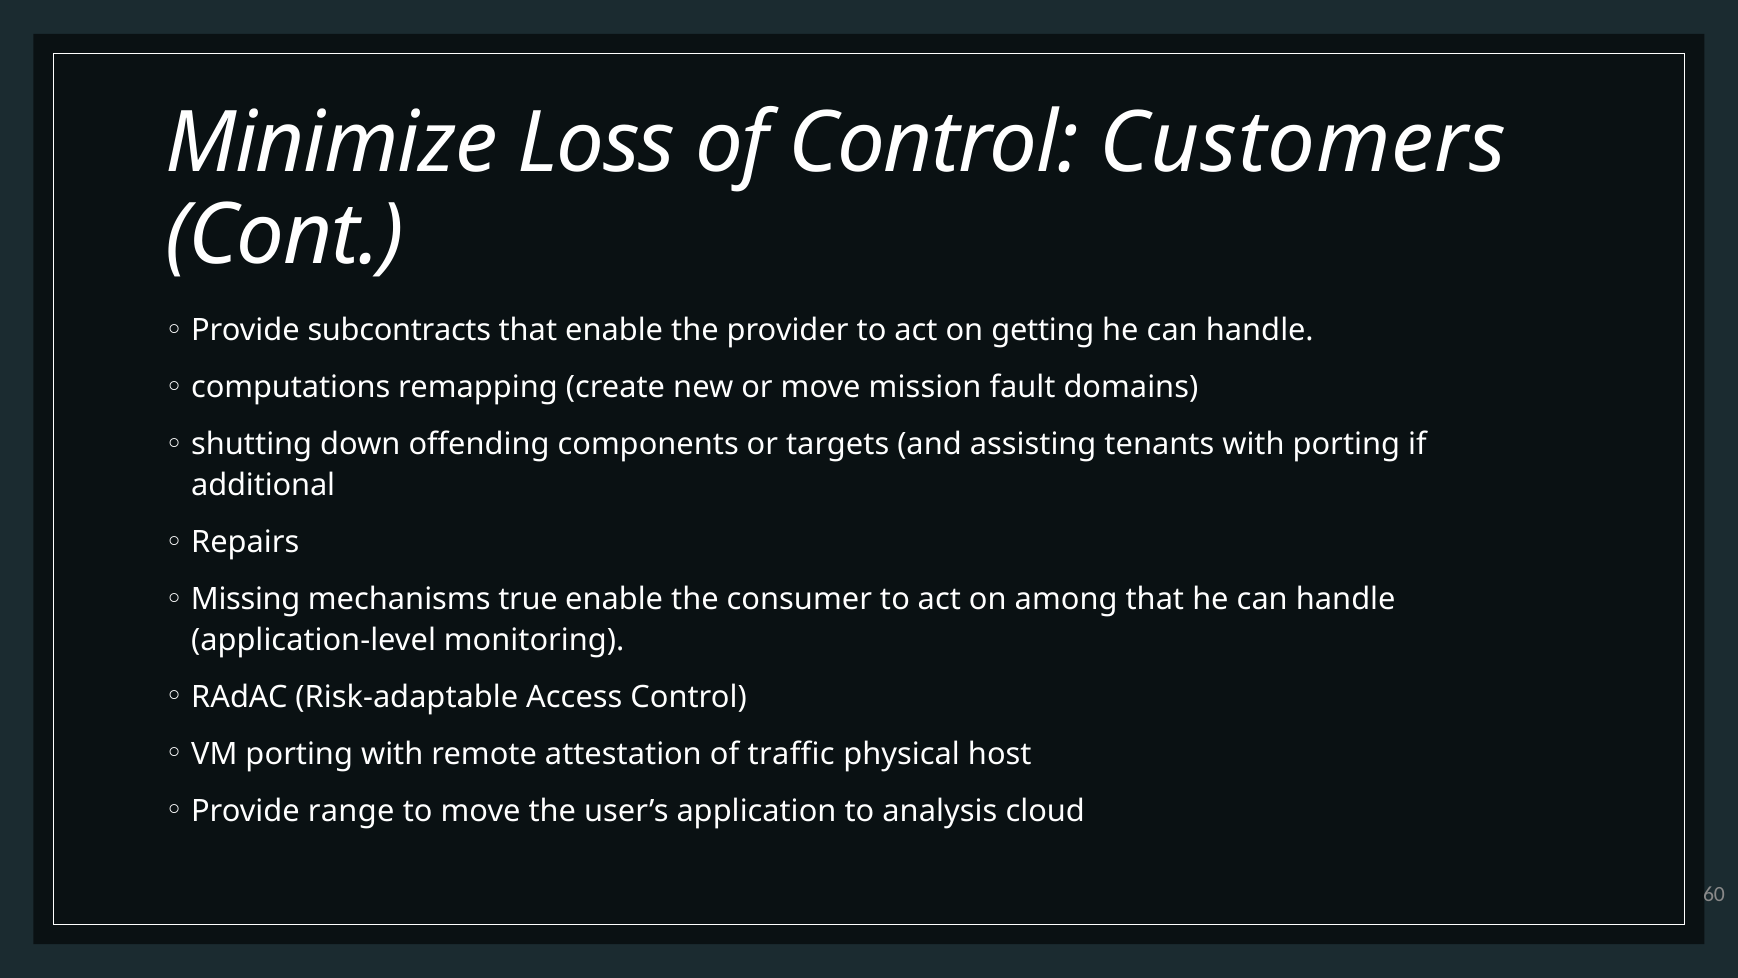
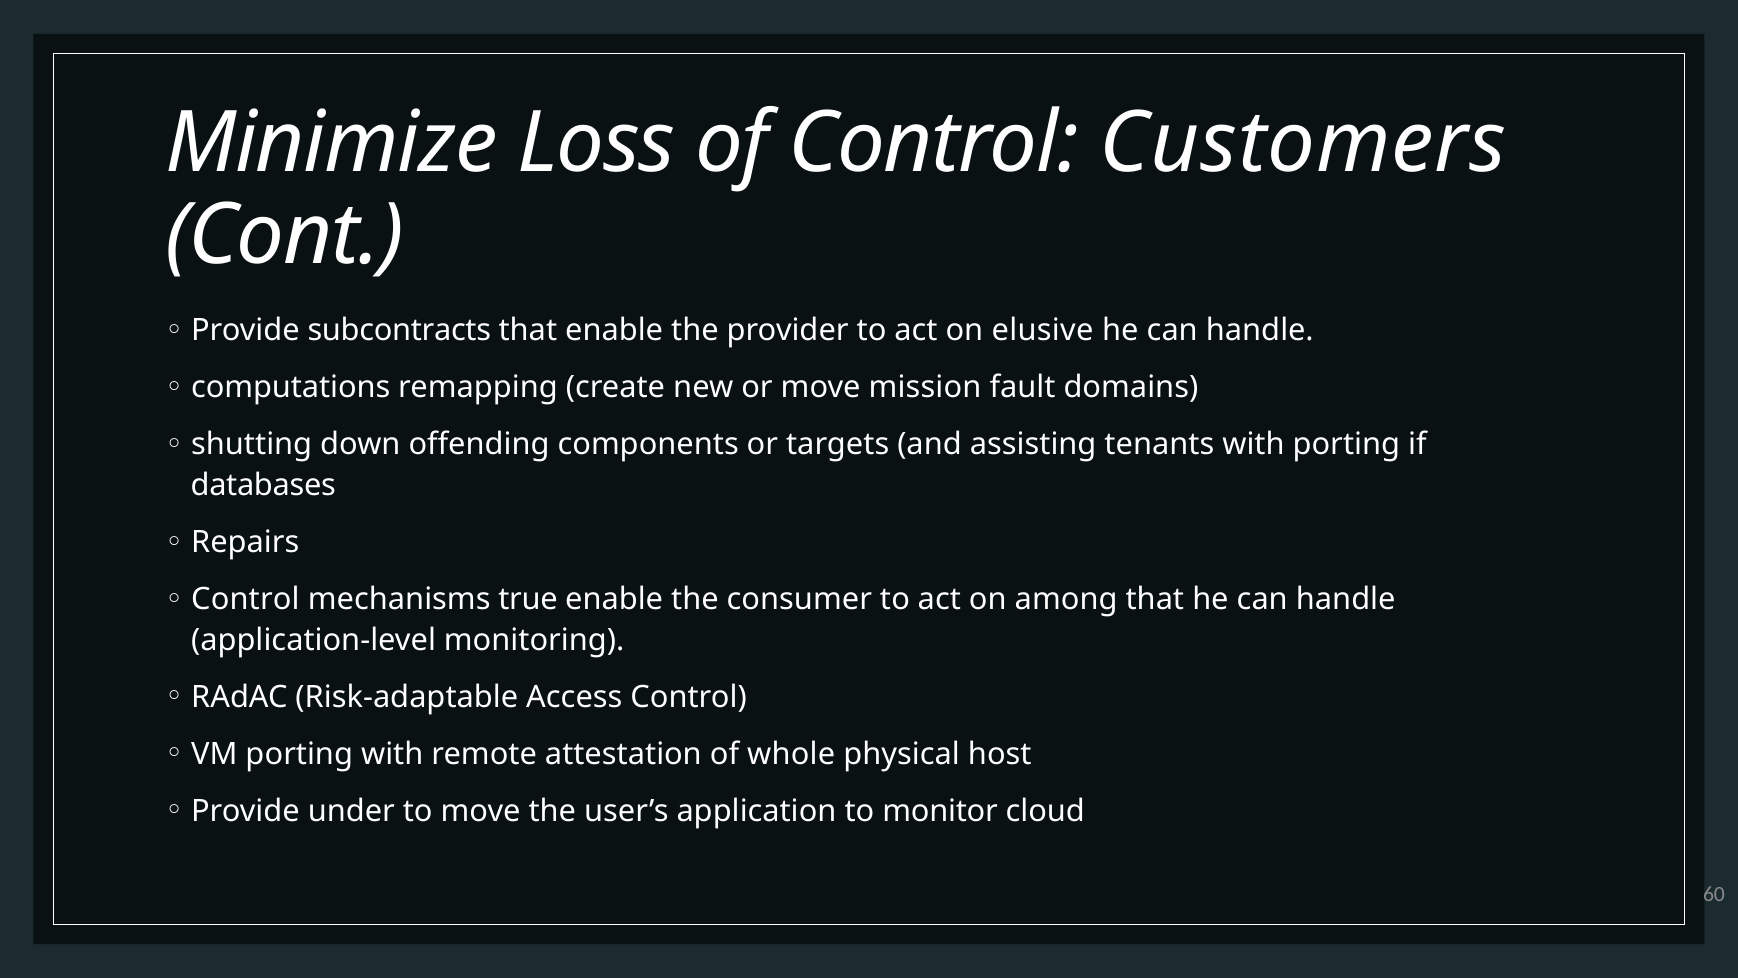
getting: getting -> elusive (1043, 331)
additional: additional -> databases (263, 485)
Missing: Missing -> Control (245, 599)
traffic: traffic -> whole (791, 754)
range: range -> under (351, 811)
analysis: analysis -> monitor (940, 811)
